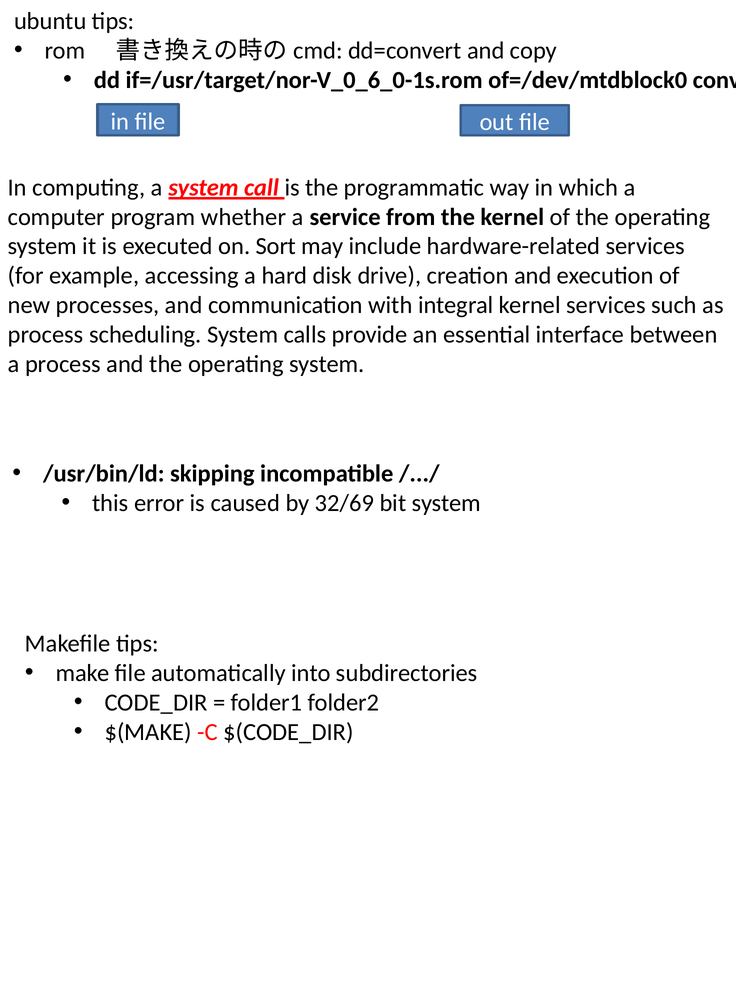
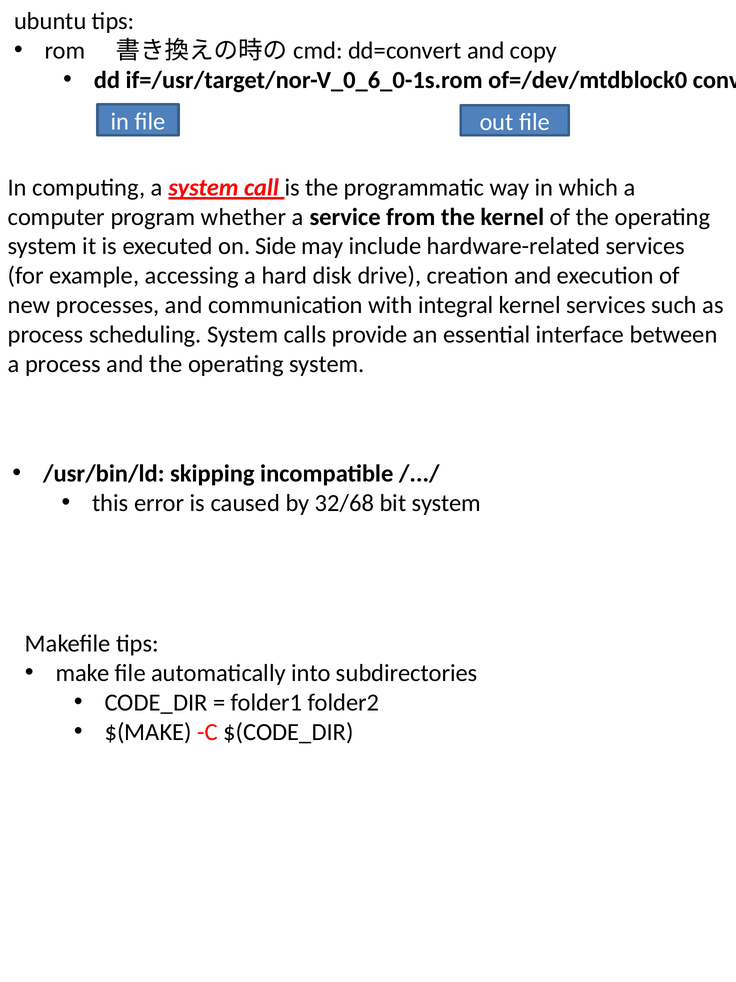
Sort: Sort -> Side (276, 246)
32/69: 32/69 -> 32/68 (344, 503)
